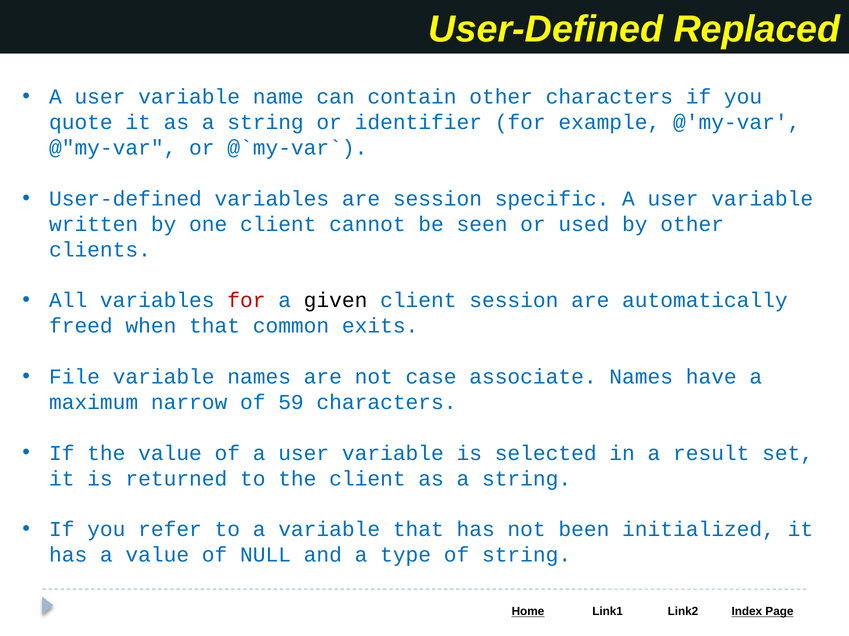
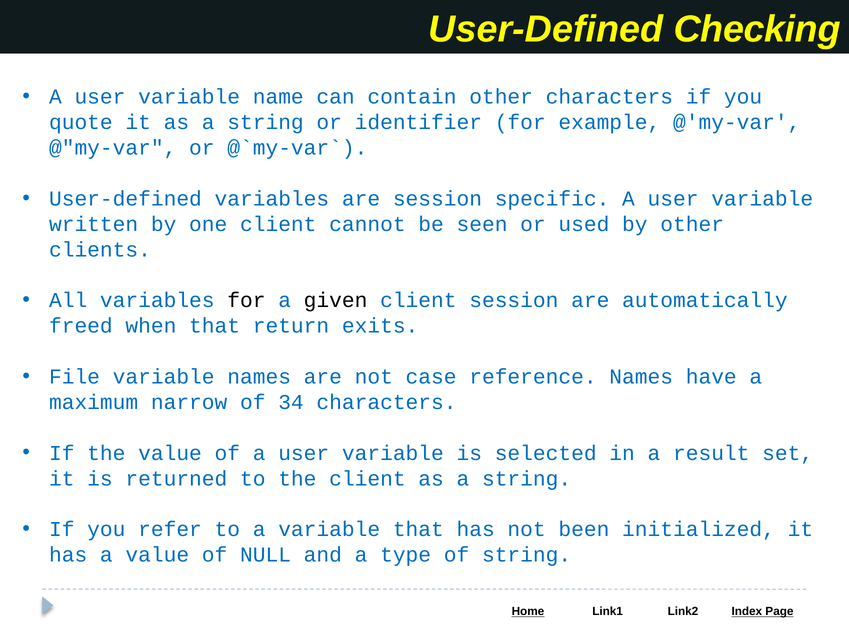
Replaced: Replaced -> Checking (757, 29)
for colour: red -> black (246, 301)
common: common -> return (291, 326)
associate: associate -> reference (533, 377)
59: 59 -> 34 (291, 403)
